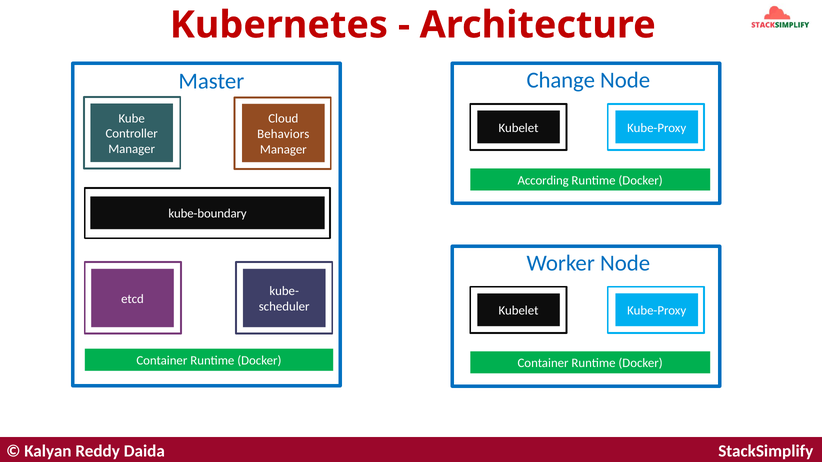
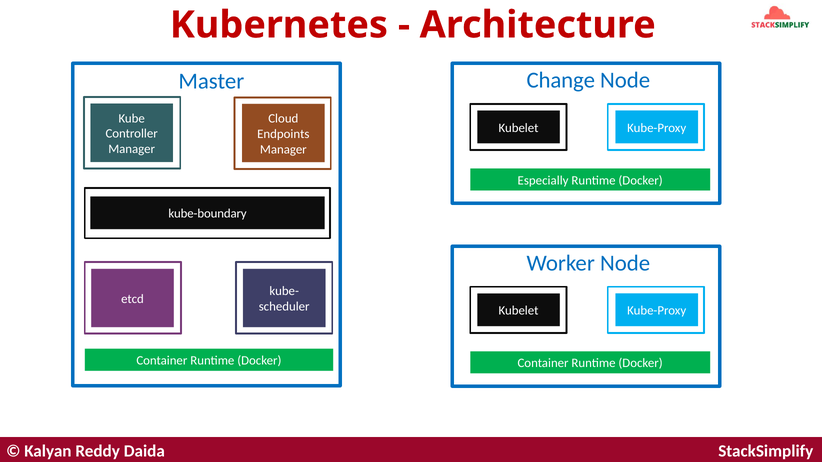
Behaviors: Behaviors -> Endpoints (283, 134)
According: According -> Especially (543, 180)
